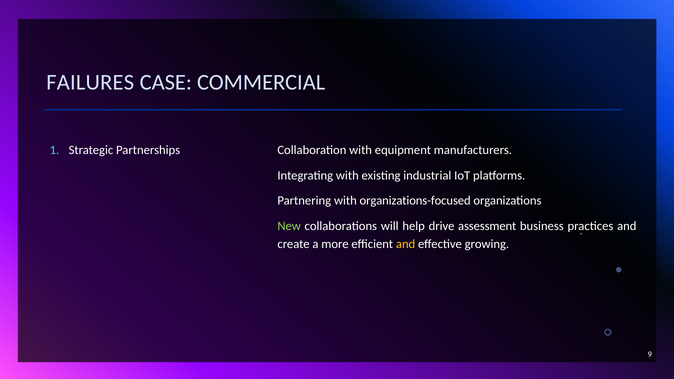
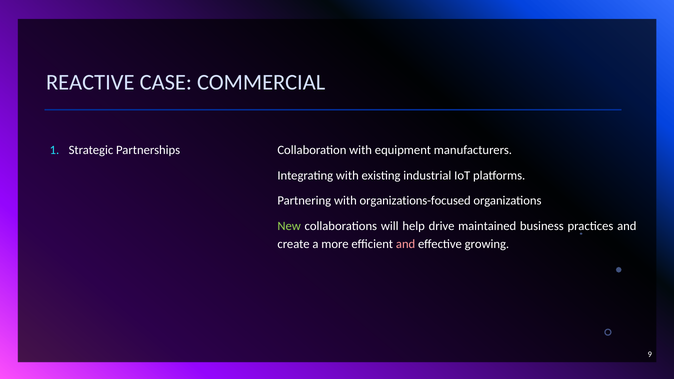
FAILURES: FAILURES -> REACTIVE (90, 82)
assessment: assessment -> maintained (487, 226)
and colour: yellow -> pink (406, 244)
